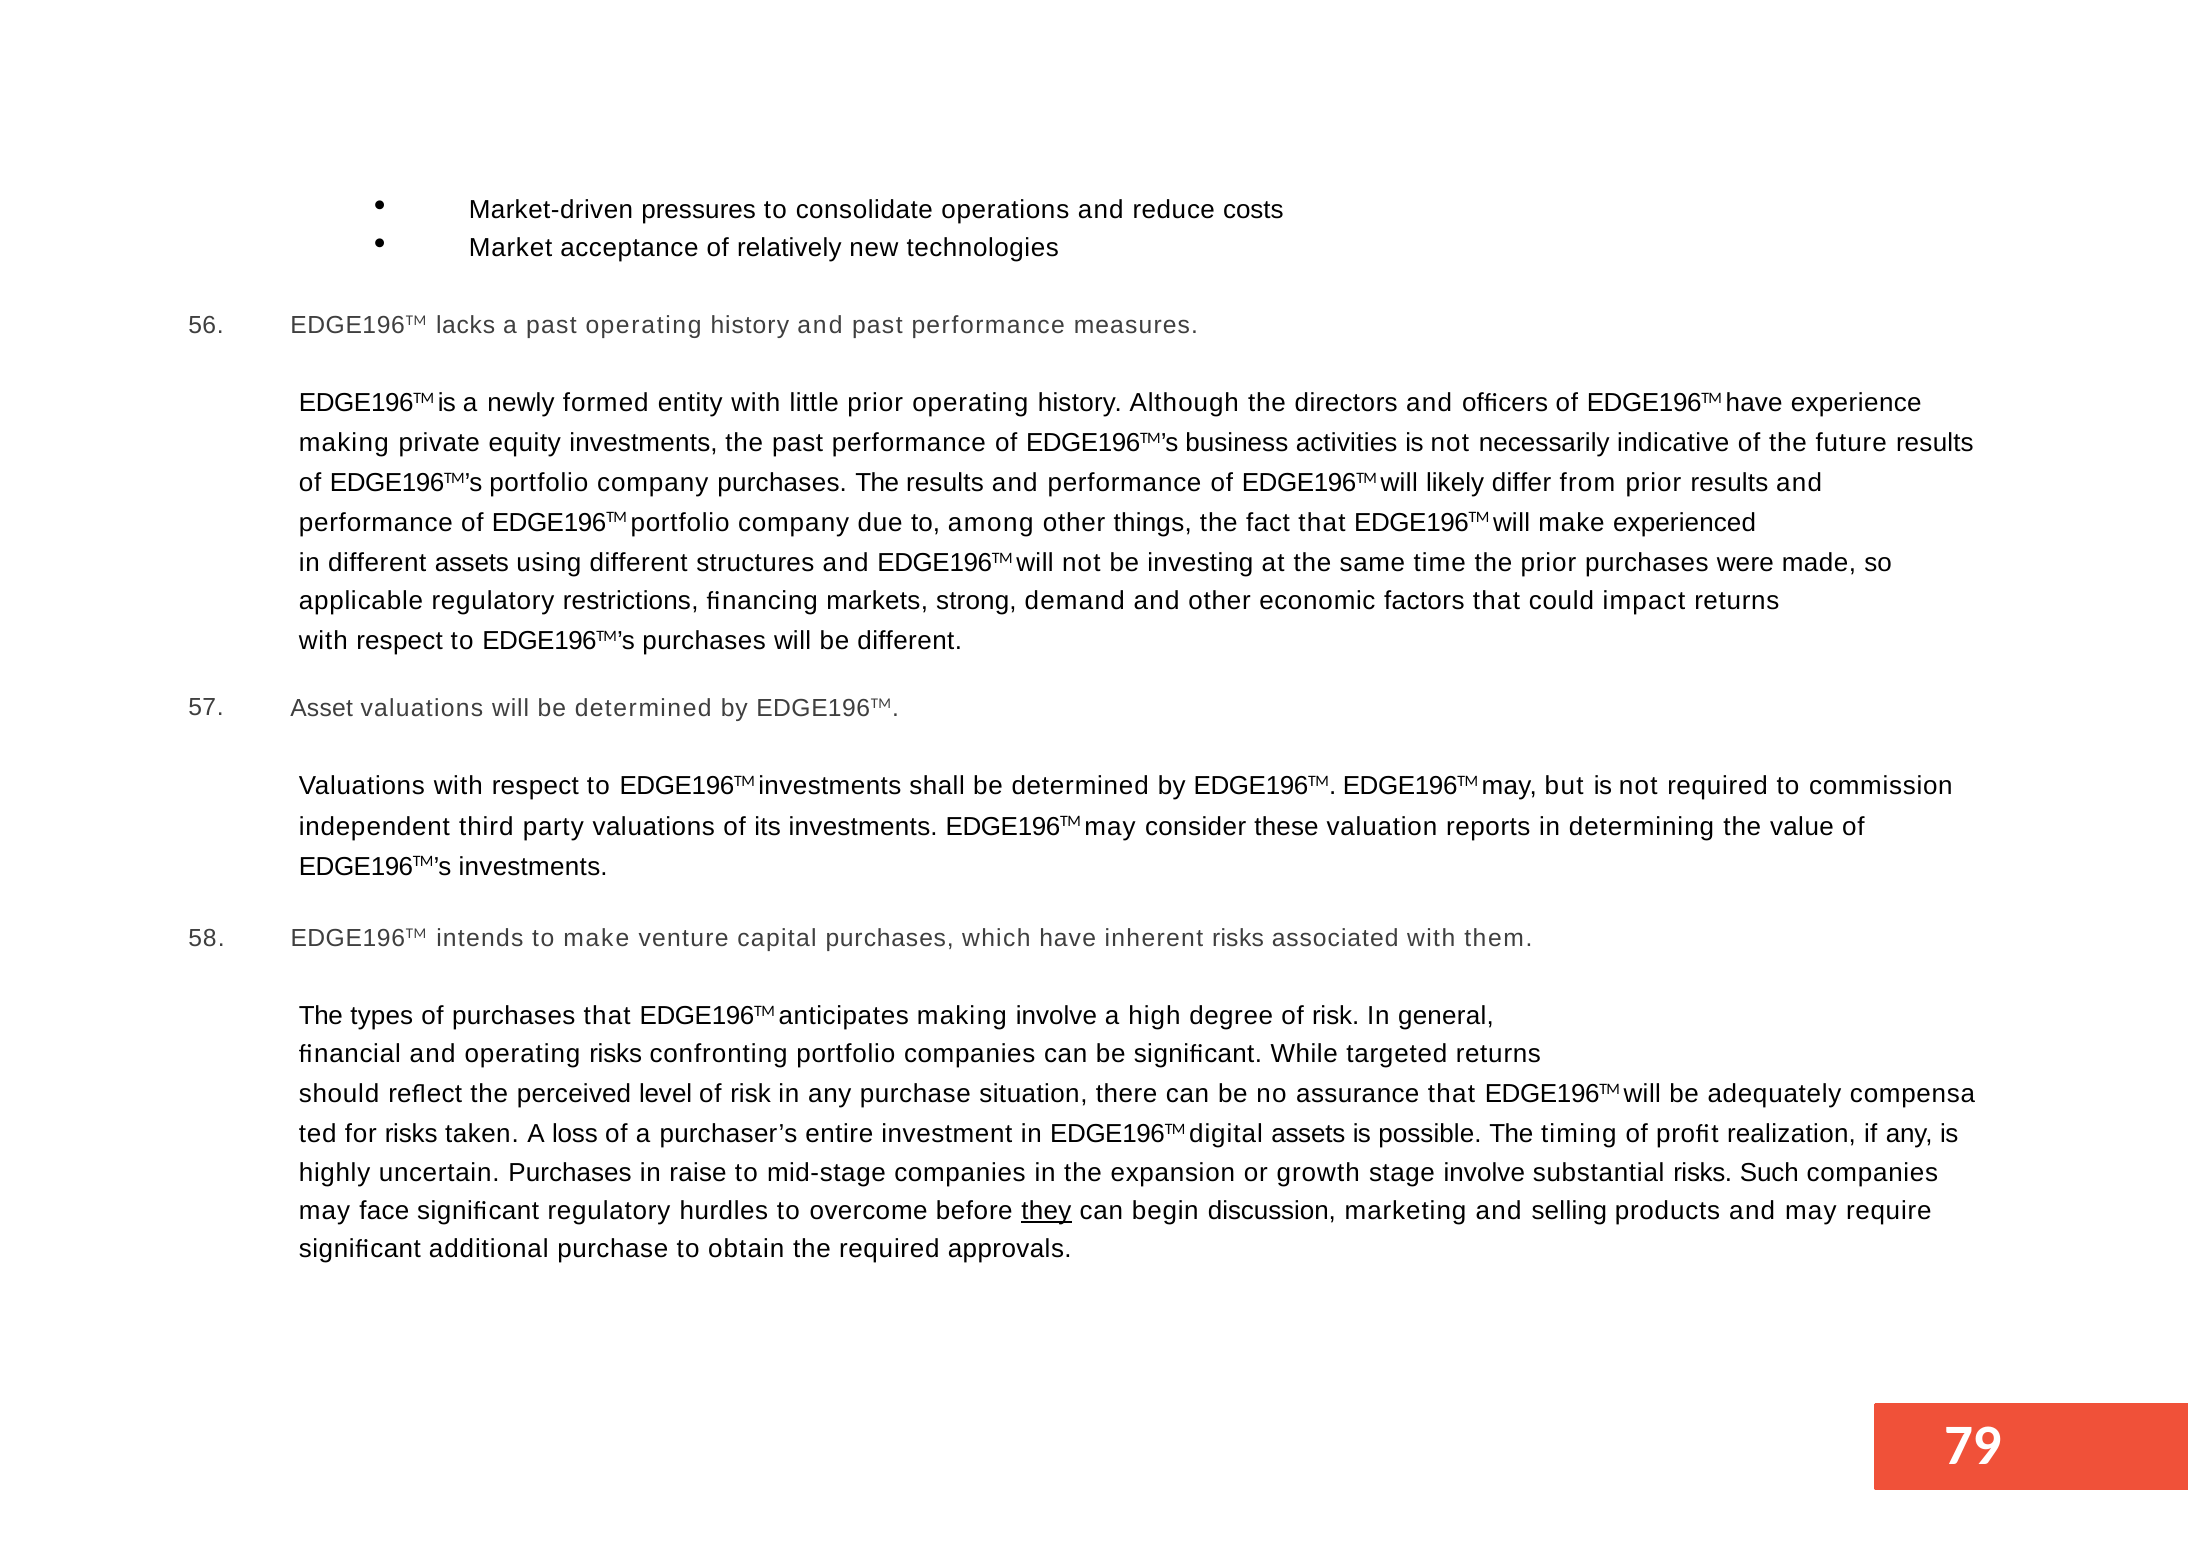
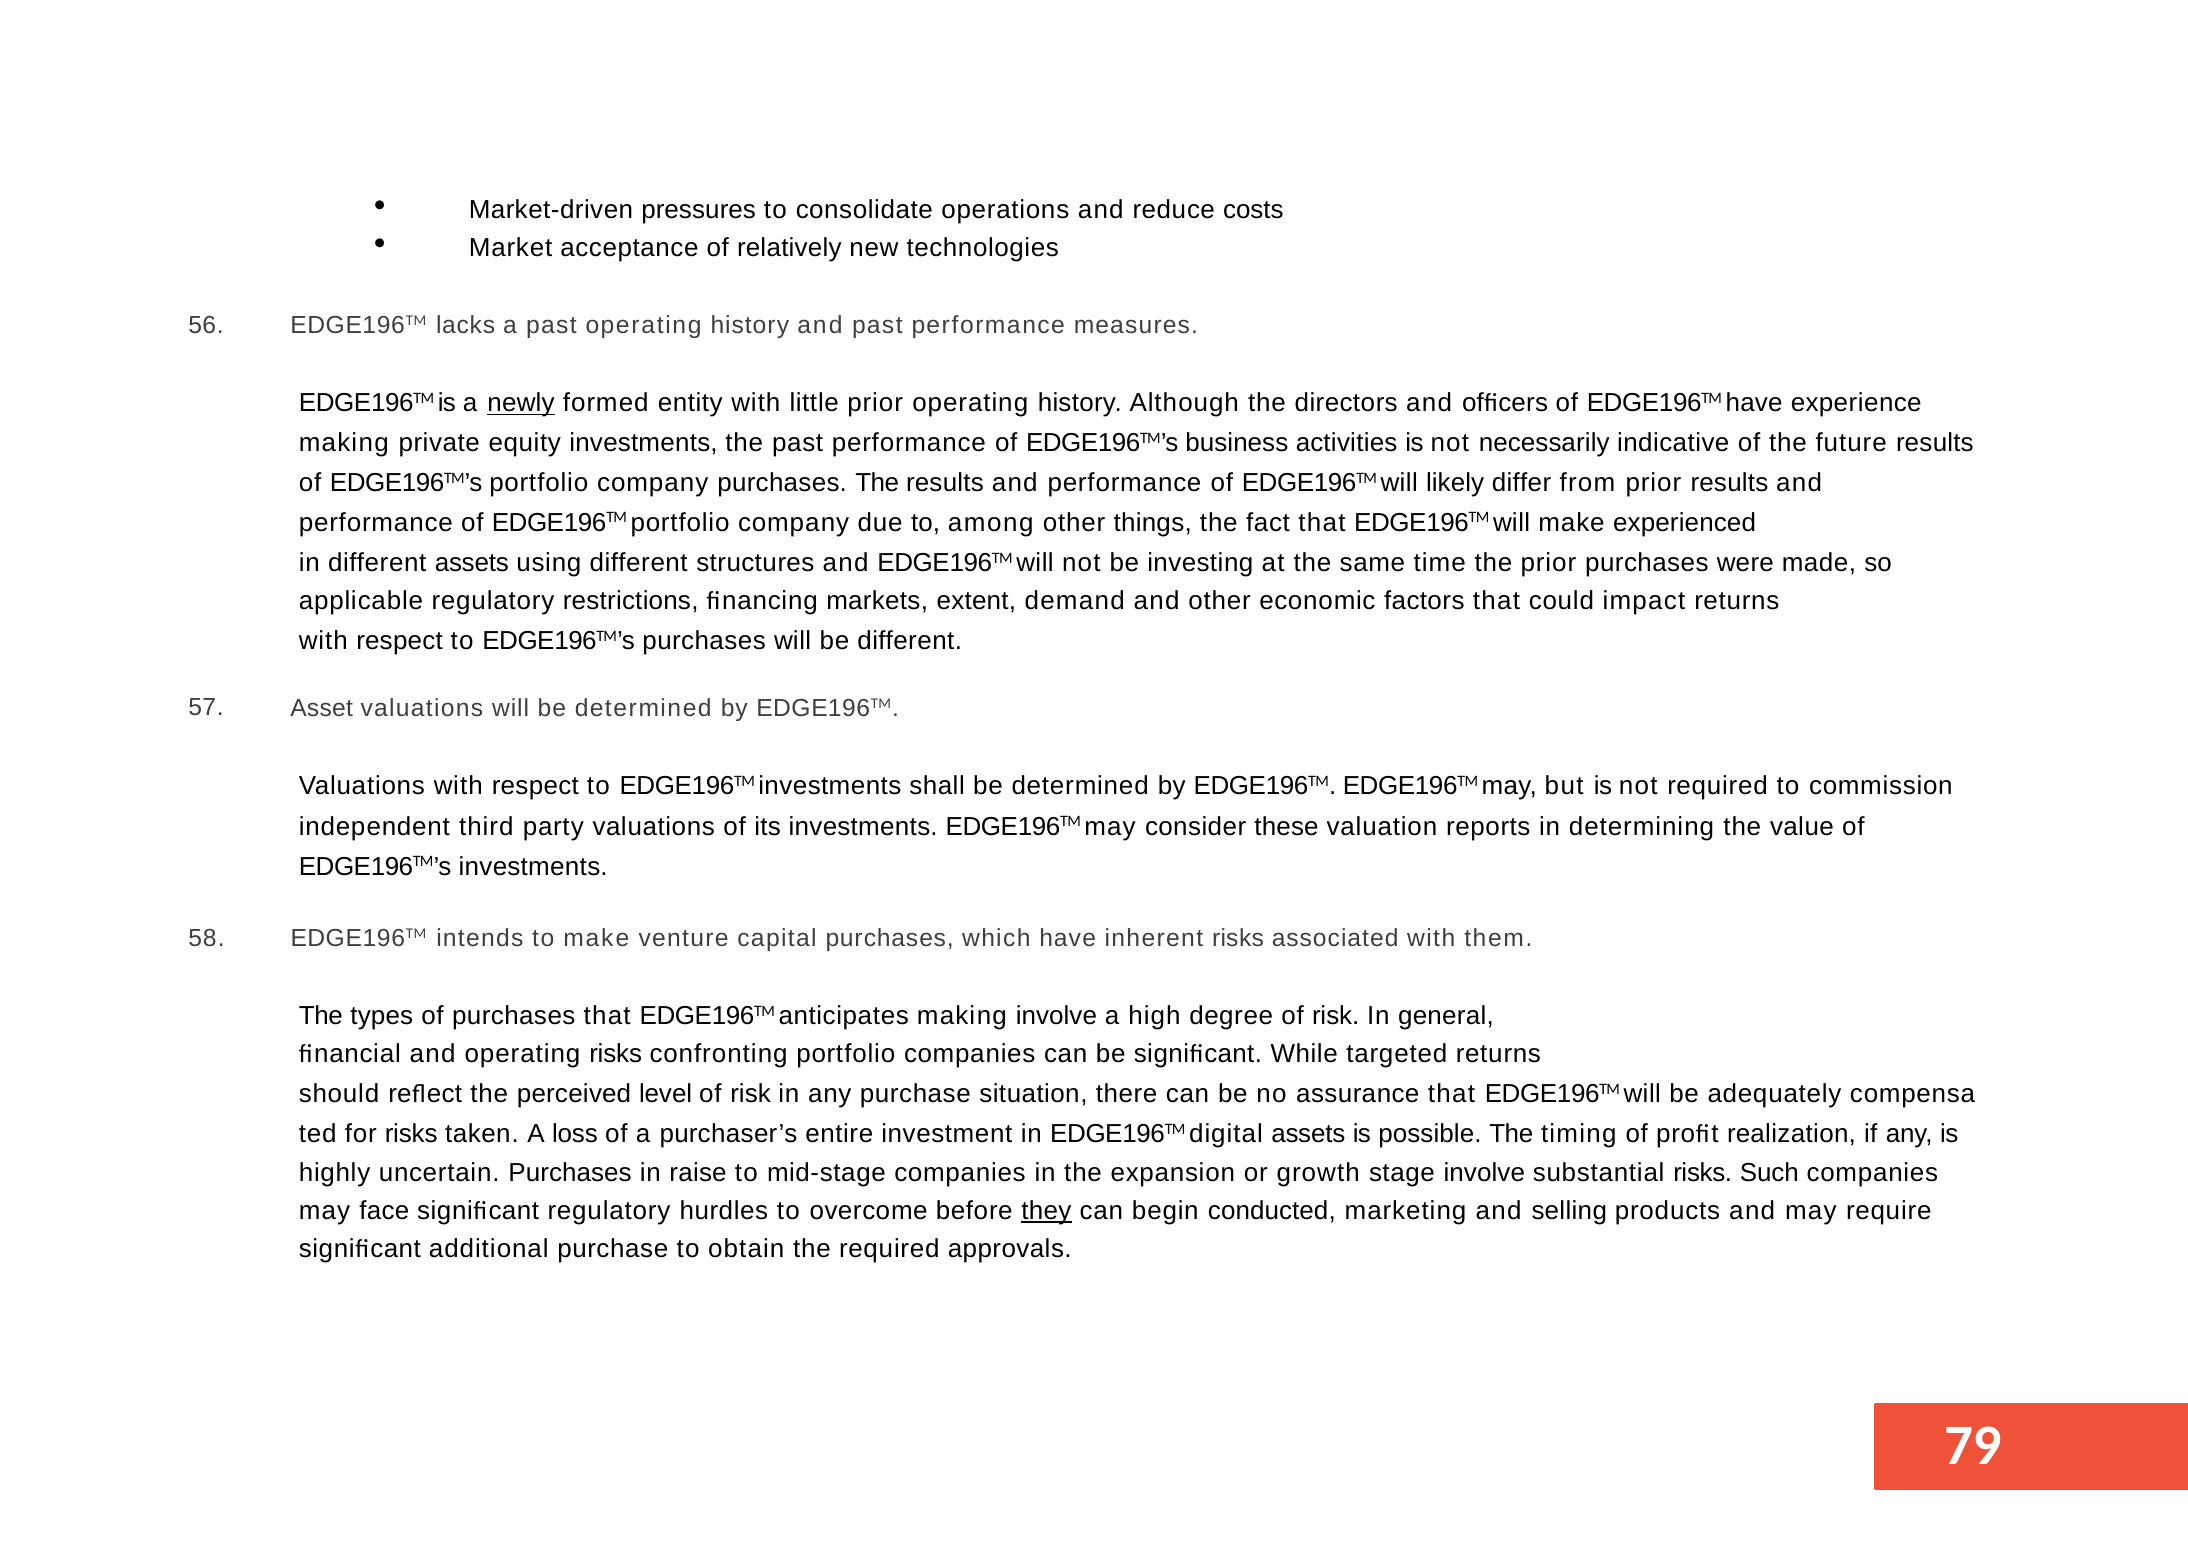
newly underline: none -> present (521, 403)
strong: strong -> extent (976, 601)
discussion: discussion -> conducted (1272, 1211)
